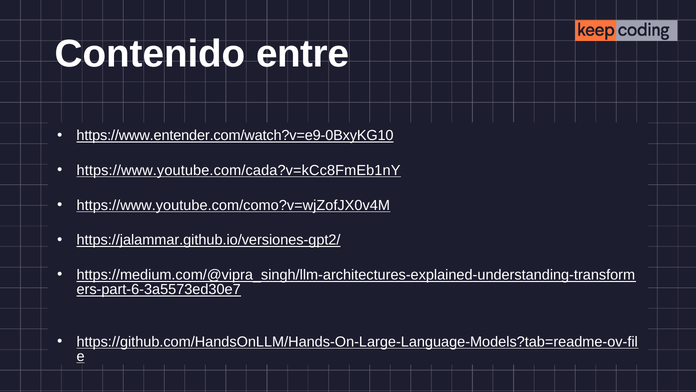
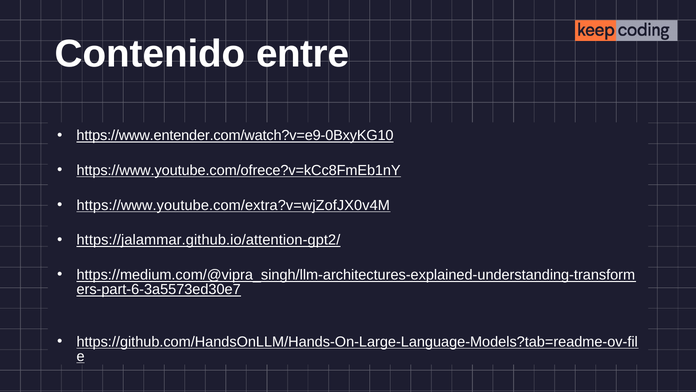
https://www.youtube.com/cada?v=kCc8FmEb1nY: https://www.youtube.com/cada?v=kCc8FmEb1nY -> https://www.youtube.com/ofrece?v=kCc8FmEb1nY (239, 170)
https://www.youtube.com/como?v=wjZofJX0v4M: https://www.youtube.com/como?v=wjZofJX0v4M -> https://www.youtube.com/extra?v=wjZofJX0v4M (233, 205)
https://jalammar.github.io/versiones-gpt2/: https://jalammar.github.io/versiones-gpt2/ -> https://jalammar.github.io/attention-gpt2/ (208, 240)
